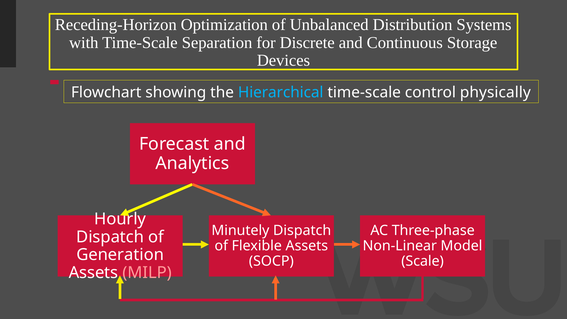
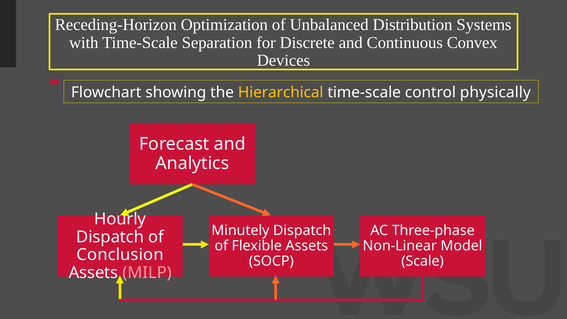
Storage: Storage -> Convex (472, 43)
Hierarchical colour: light blue -> yellow (281, 93)
Generation: Generation -> Conclusion (120, 255)
